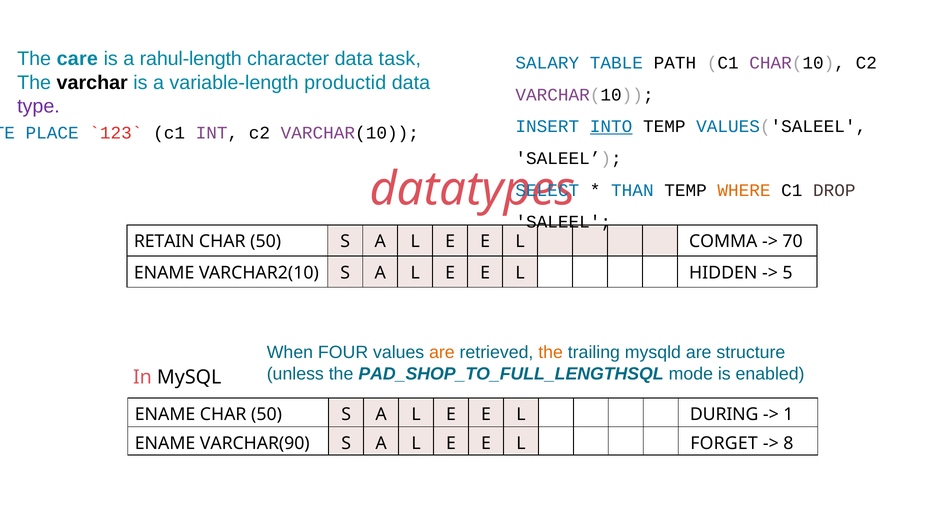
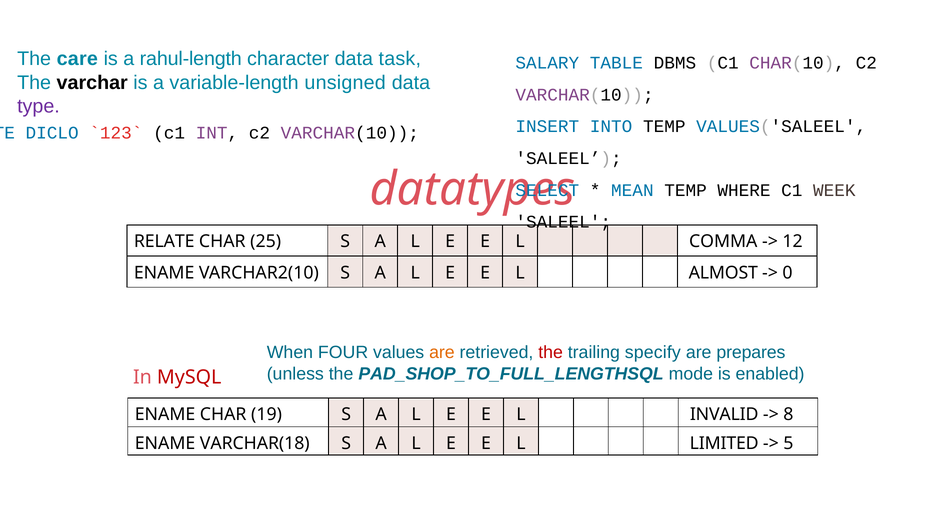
PATH: PATH -> DBMS (675, 63)
productid: productid -> unsigned (345, 83)
INTO underline: present -> none (611, 127)
PLACE: PLACE -> DICLO (52, 133)
THAN: THAN -> MEAN (632, 190)
WHERE colour: orange -> black (744, 190)
DROP: DROP -> WEEK (834, 190)
RETAIN: RETAIN -> RELATE (164, 242)
50: 50 -> 25 (266, 242)
70: 70 -> 12 (793, 242)
HIDDEN: HIDDEN -> ALMOST (723, 273)
5: 5 -> 0 (787, 273)
the colour: orange -> red (551, 353)
mysqld: mysqld -> specify (653, 353)
structure: structure -> prepares (751, 353)
MySQL colour: black -> red (189, 378)
ENAME CHAR 50: 50 -> 19 (267, 415)
DURING: DURING -> INVALID (724, 415)
1: 1 -> 8 (788, 415)
VARCHAR(90: VARCHAR(90 -> VARCHAR(18 (255, 444)
FORGET: FORGET -> LIMITED (724, 444)
8: 8 -> 5 (788, 444)
